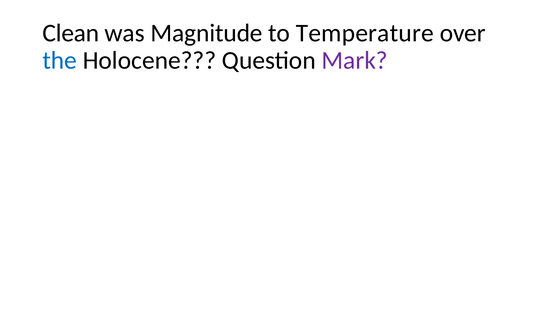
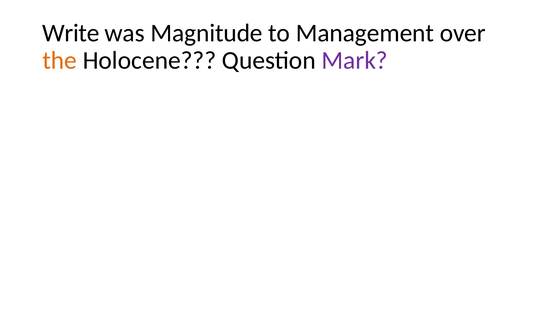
Clean: Clean -> Write (71, 33)
Temperature: Temperature -> Management (365, 33)
the colour: blue -> orange (60, 61)
